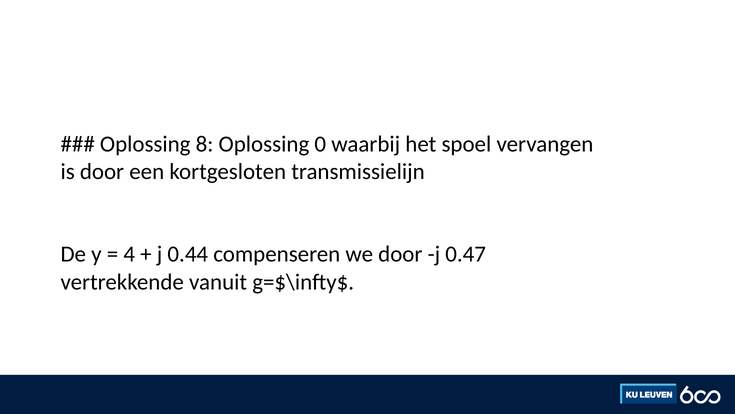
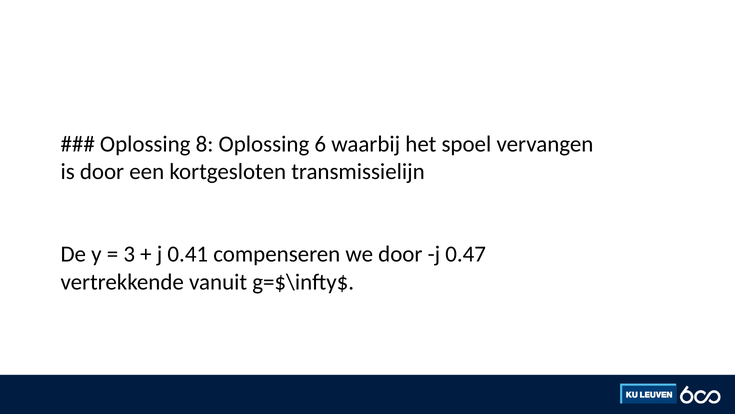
0: 0 -> 6 (320, 144)
4: 4 -> 3 (129, 254)
0.44: 0.44 -> 0.41 (188, 254)
